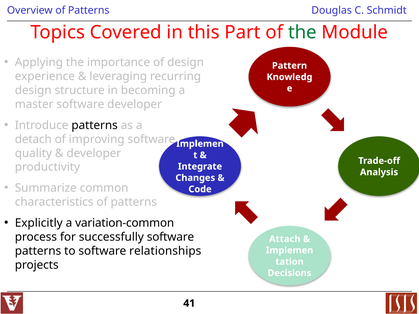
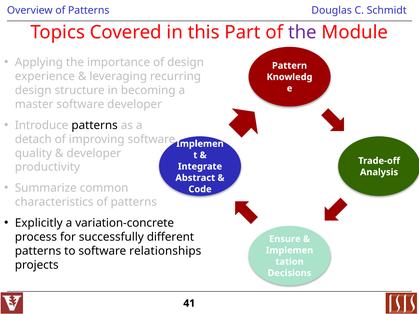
the colour: green -> purple (302, 32)
Changes: Changes -> Abstract (195, 178)
variation-common: variation-common -> variation-concrete (125, 223)
successfully software: software -> different (170, 237)
Attach: Attach -> Ensure (285, 239)
